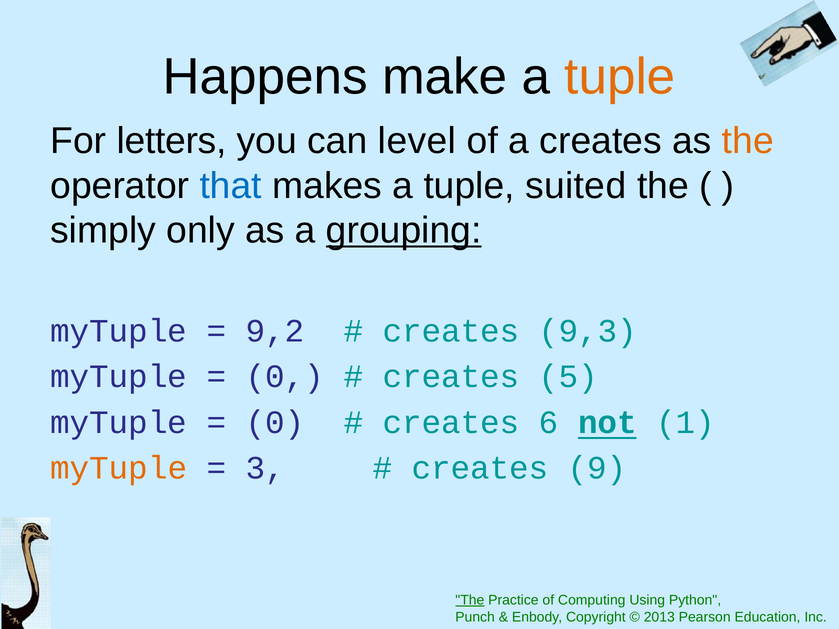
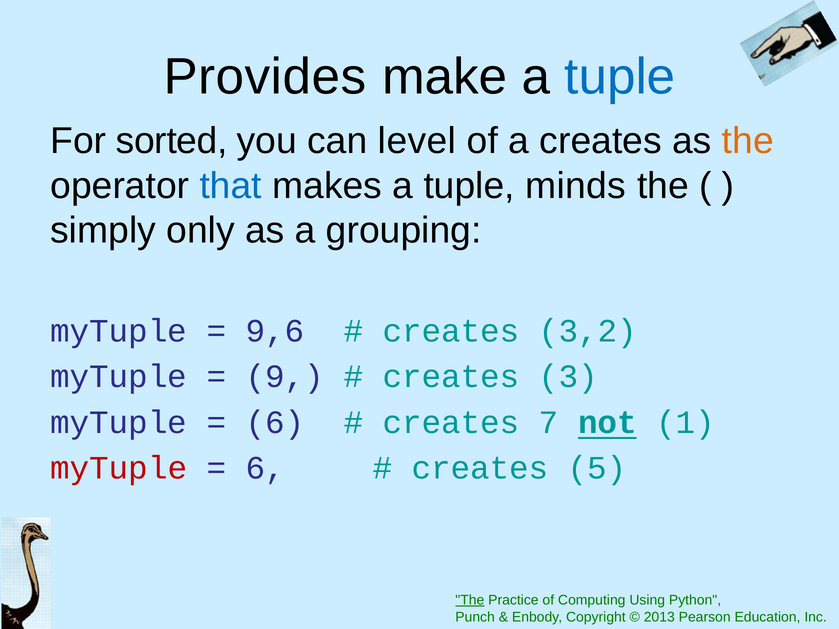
Happens: Happens -> Provides (265, 77)
tuple colour: orange -> blue (620, 77)
letters: letters -> sorted (172, 141)
suited: suited -> minds (576, 186)
grouping underline: present -> none (404, 231)
9,2: 9,2 -> 9,6 (275, 331)
9,3: 9,3 -> 3,2 (588, 331)
0: 0 -> 9 (285, 377)
5: 5 -> 3 (568, 377)
0: 0 -> 6 (275, 422)
6: 6 -> 7 (549, 422)
myTuple colour: orange -> red (119, 468)
3: 3 -> 6 (265, 468)
9: 9 -> 5 (597, 468)
